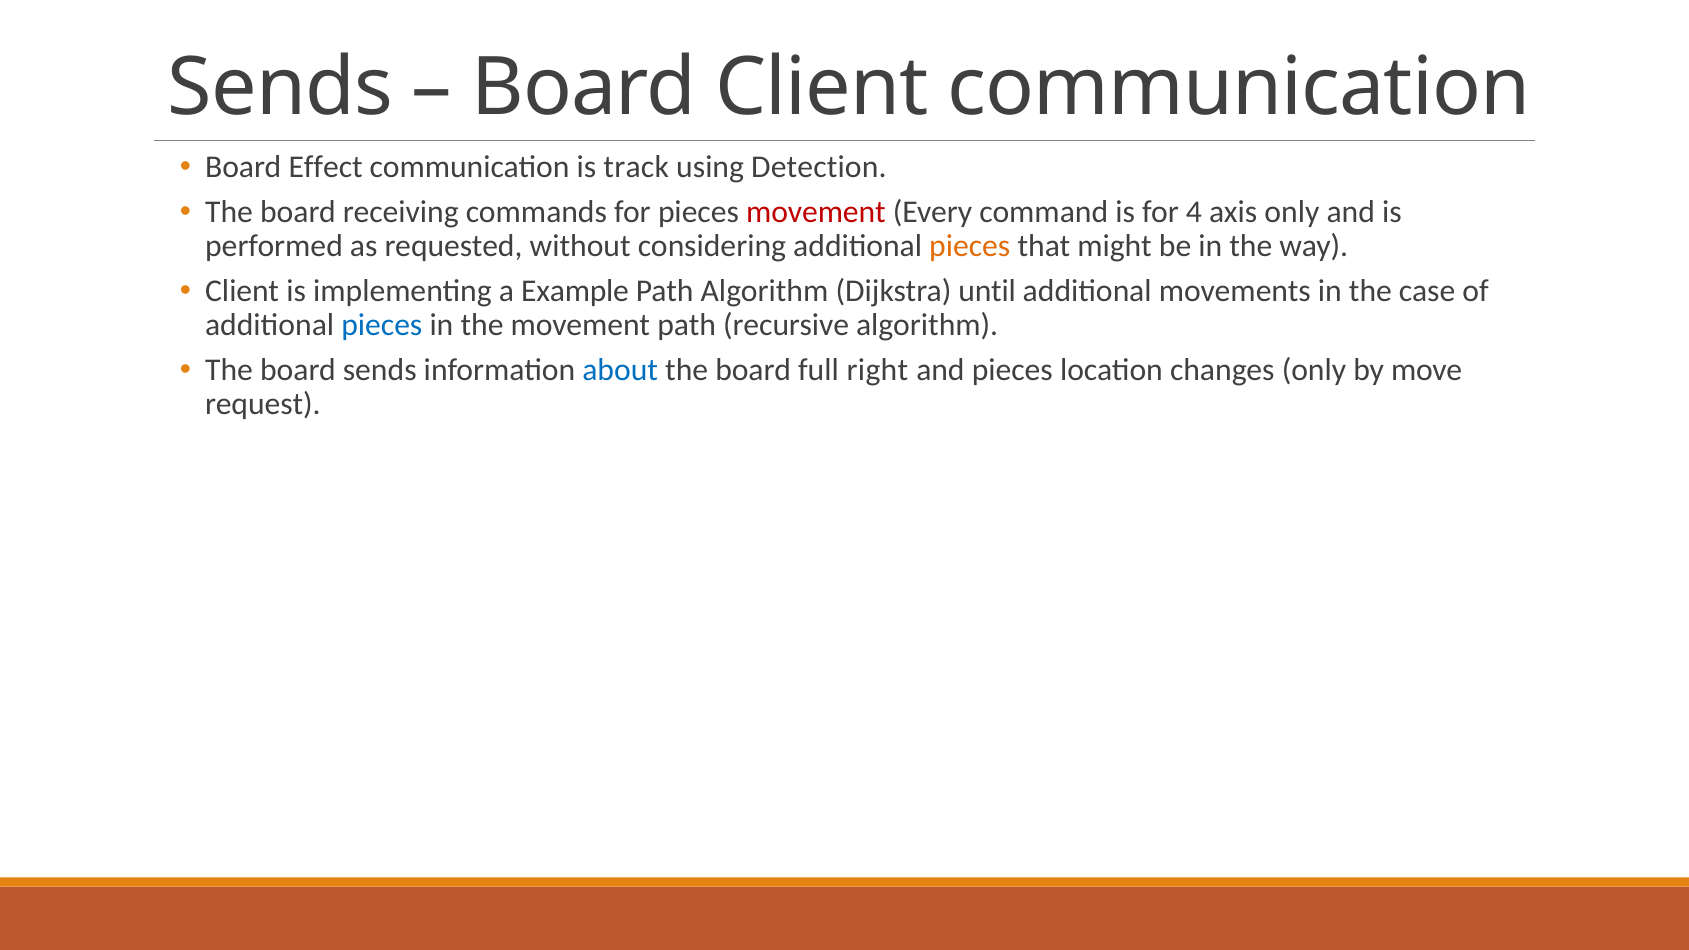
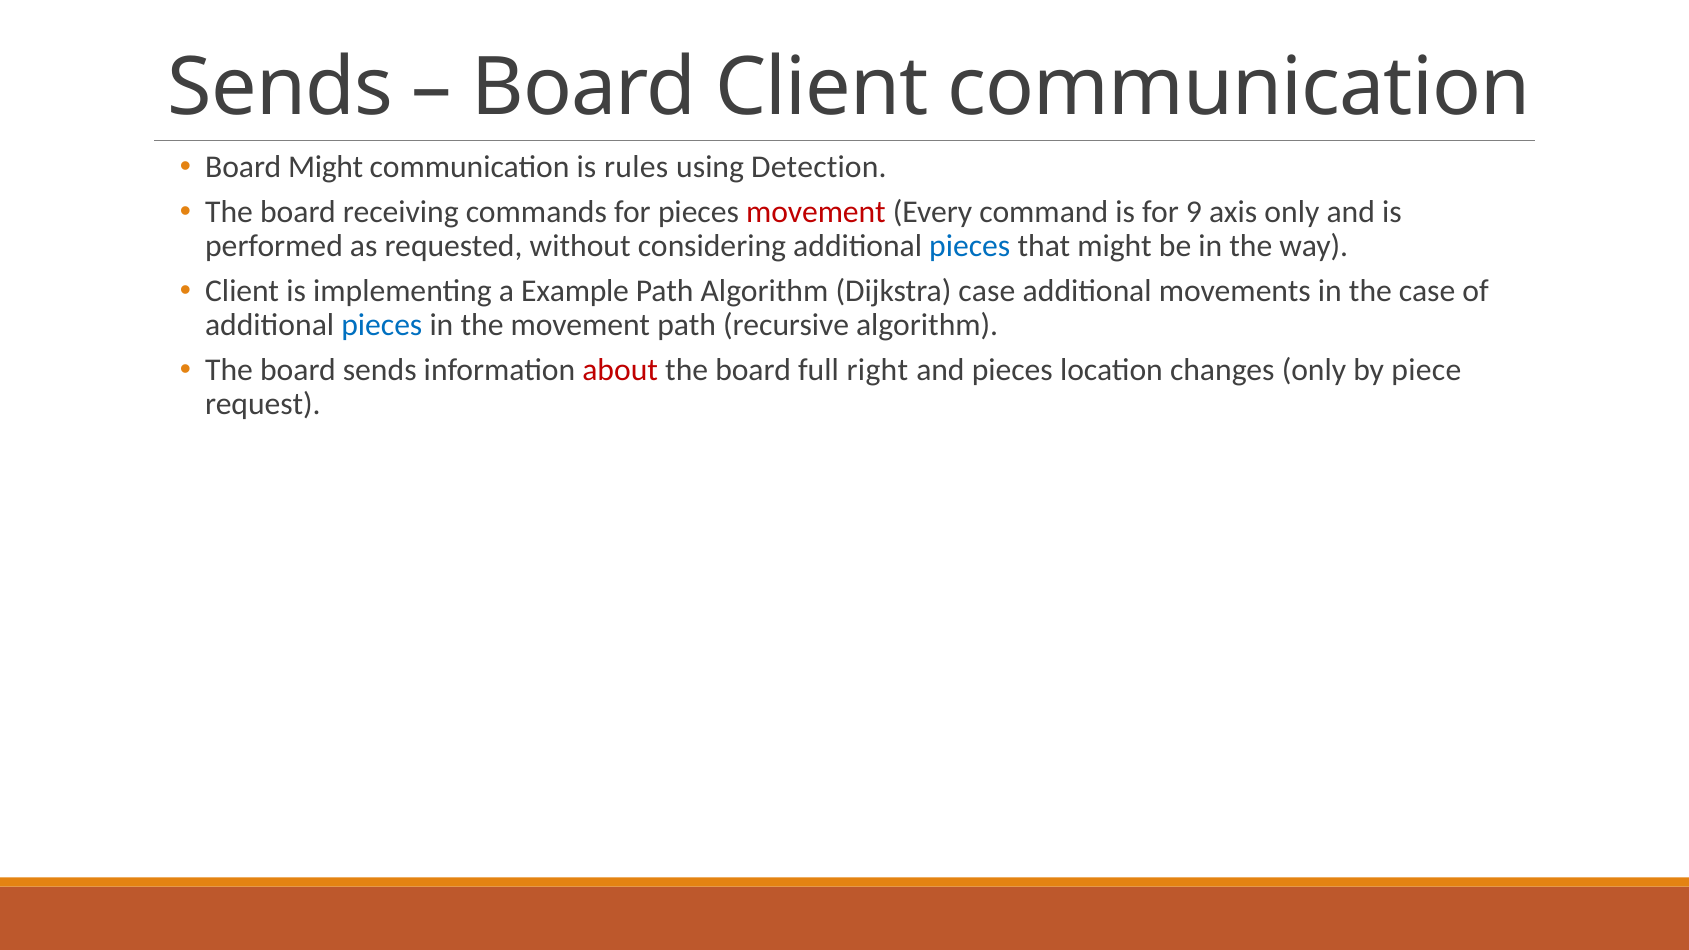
Board Effect: Effect -> Might (326, 167)
track: track -> rules (636, 167)
4: 4 -> 9 (1194, 212)
pieces colour: orange -> blue (970, 246)
Dijkstra until: until -> case (987, 291)
about colour: blue -> red (620, 370)
move: move -> piece (1426, 370)
